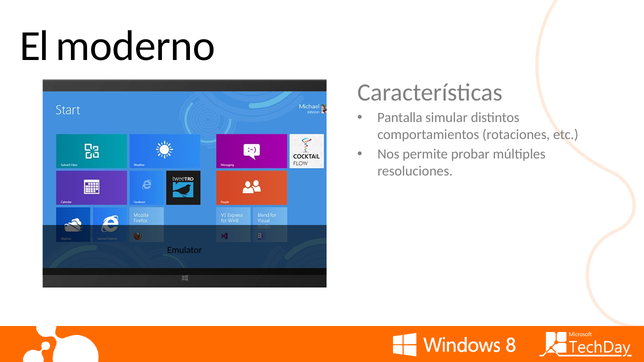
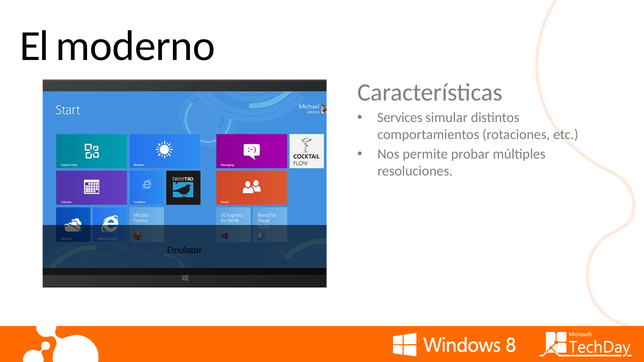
Pantalla: Pantalla -> Services (400, 118)
